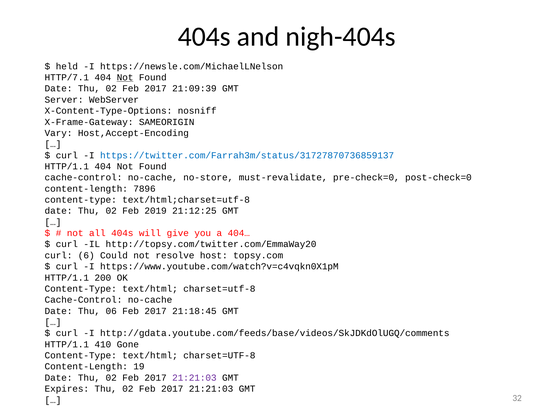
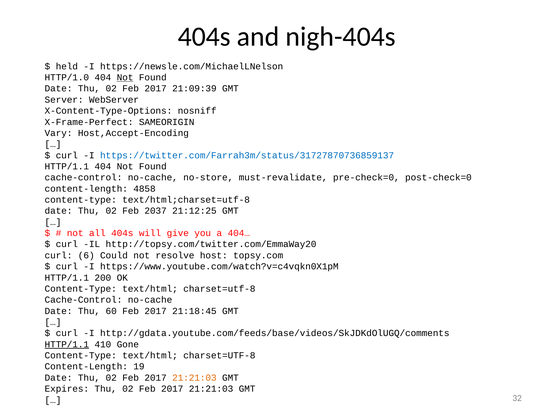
HTTP/7.1: HTTP/7.1 -> HTTP/1.0 (67, 77)
X-Frame-Gateway: X-Frame-Gateway -> X-Frame-Perfect (89, 122)
7896: 7896 -> 4858 (144, 188)
2019: 2019 -> 2037 (156, 211)
06: 06 -> 60 (111, 310)
HTTP/1.1 underline: none -> present (67, 344)
21:21:03 colour: purple -> orange (194, 377)
